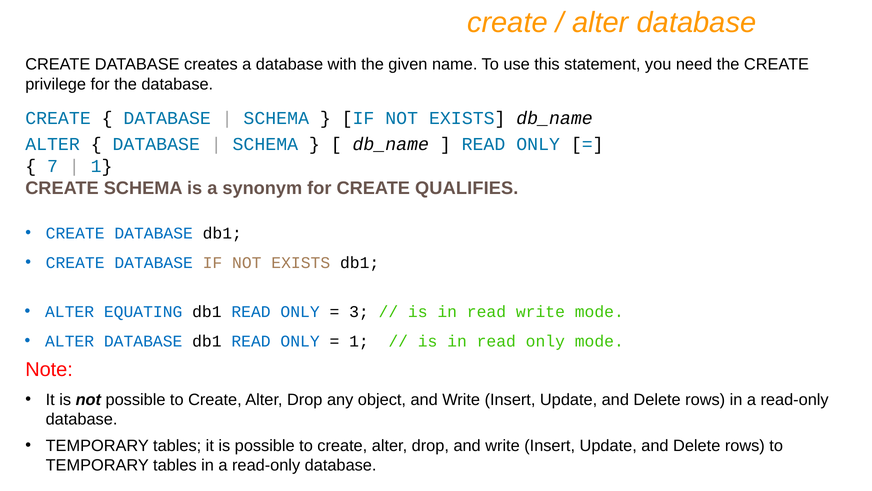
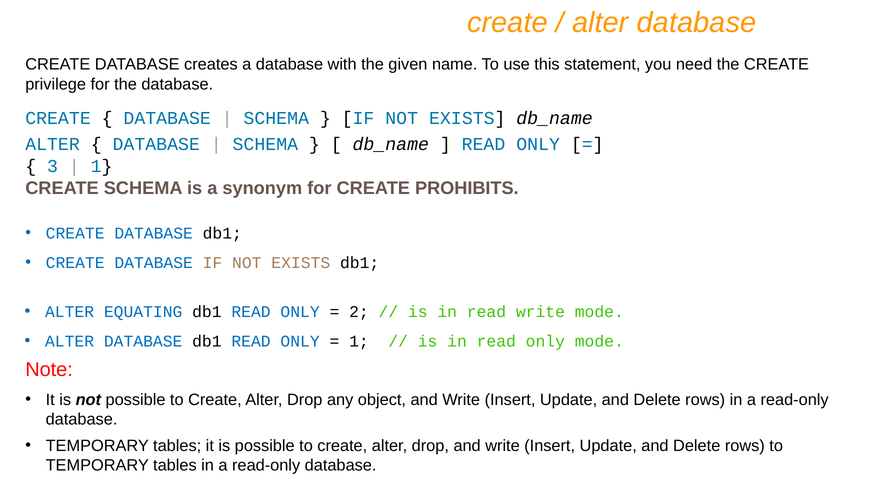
7: 7 -> 3 (53, 166)
QUALIFIES: QUALIFIES -> PROHIBITS (467, 188)
3: 3 -> 2 (359, 312)
